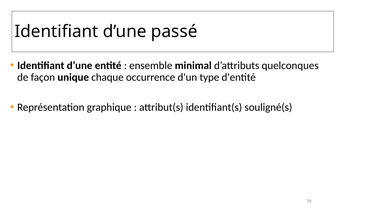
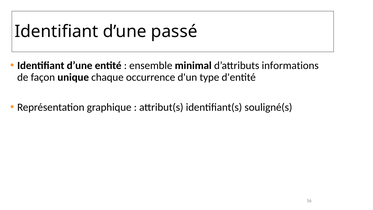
quelconques: quelconques -> informations (290, 65)
